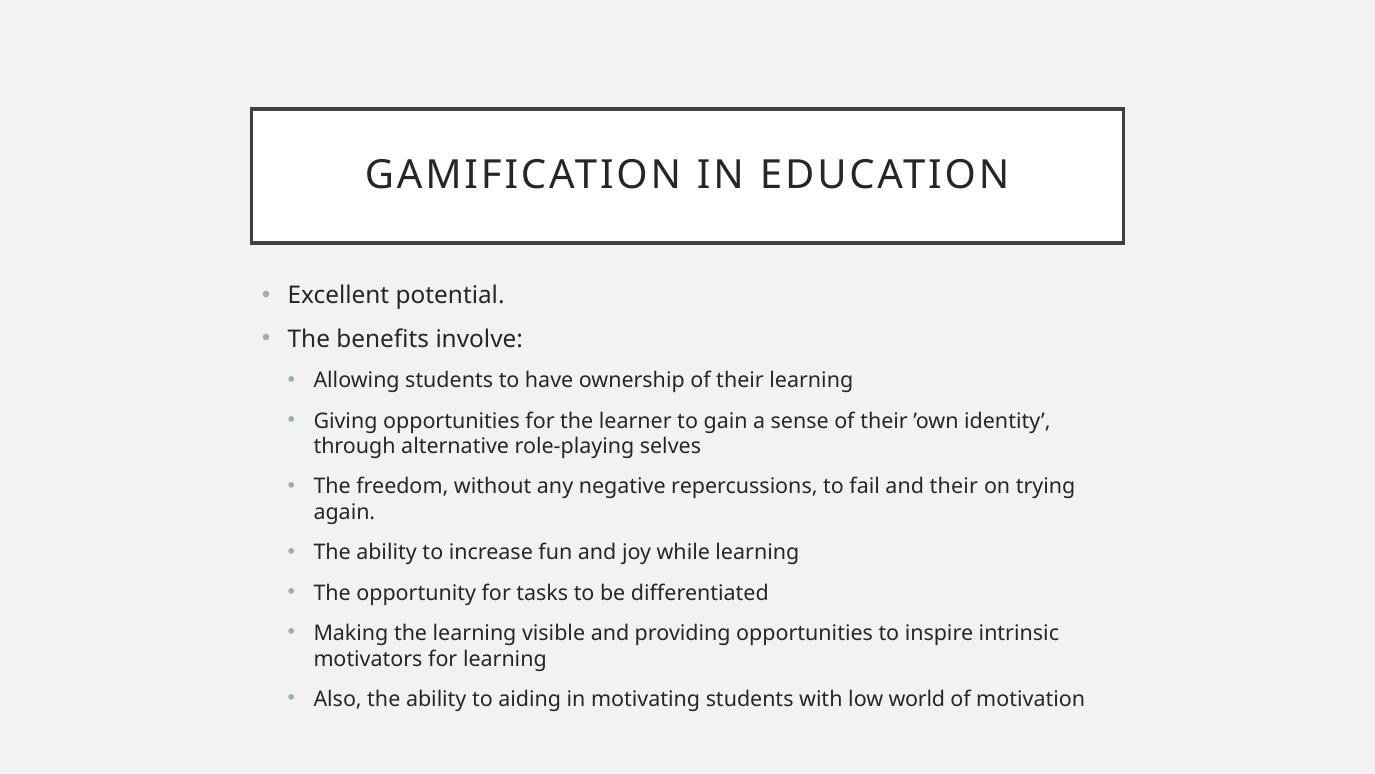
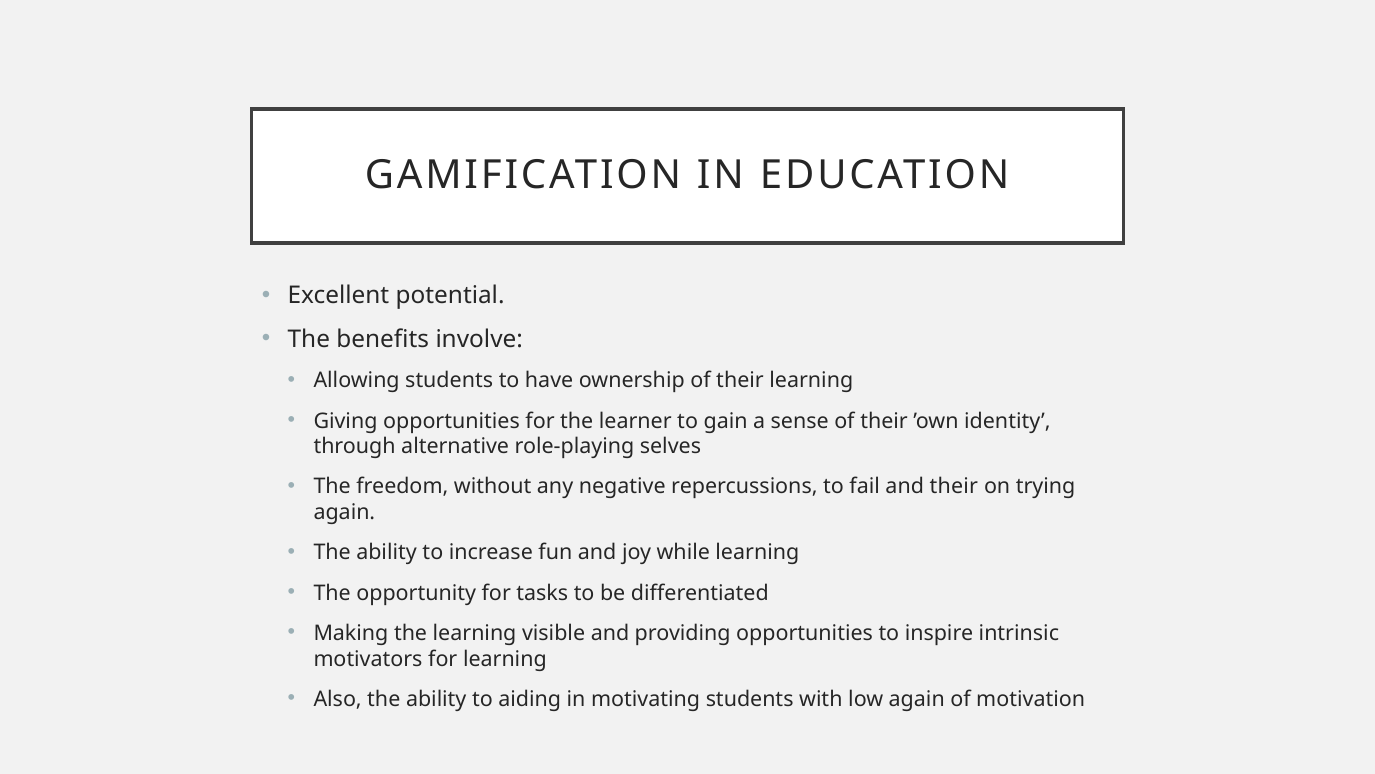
low world: world -> again (917, 699)
